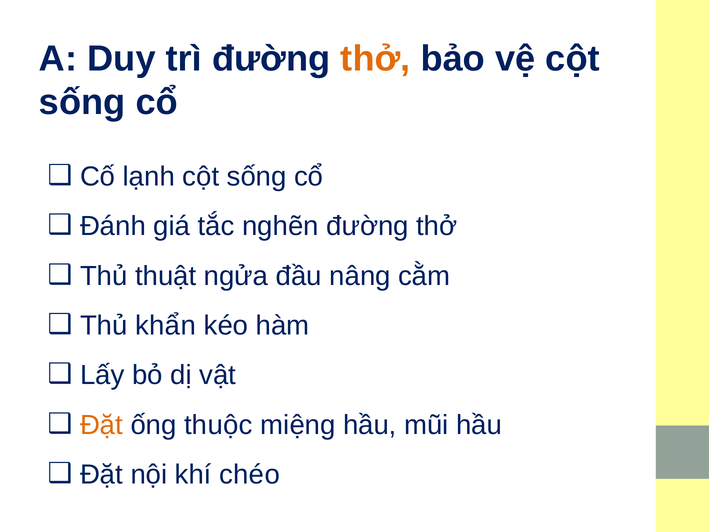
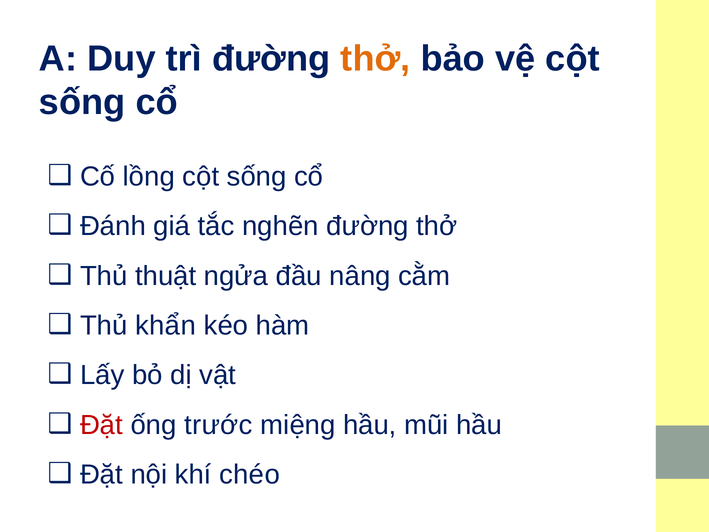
lạnh: lạnh -> lồng (149, 176)
Đặt colour: orange -> red (102, 425)
thuộc: thuộc -> trước (218, 425)
